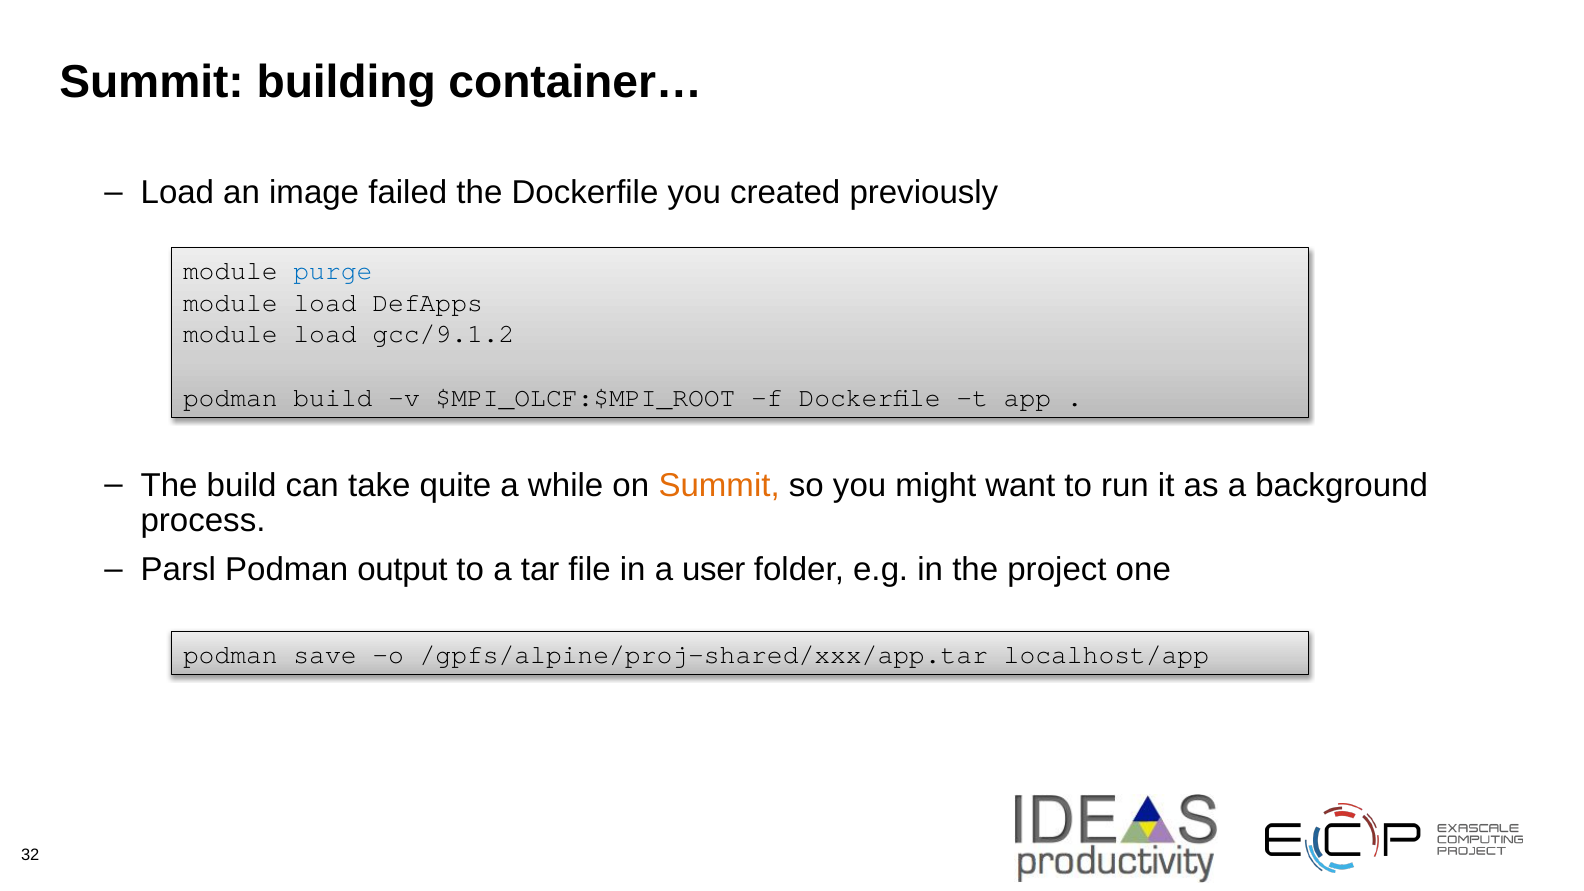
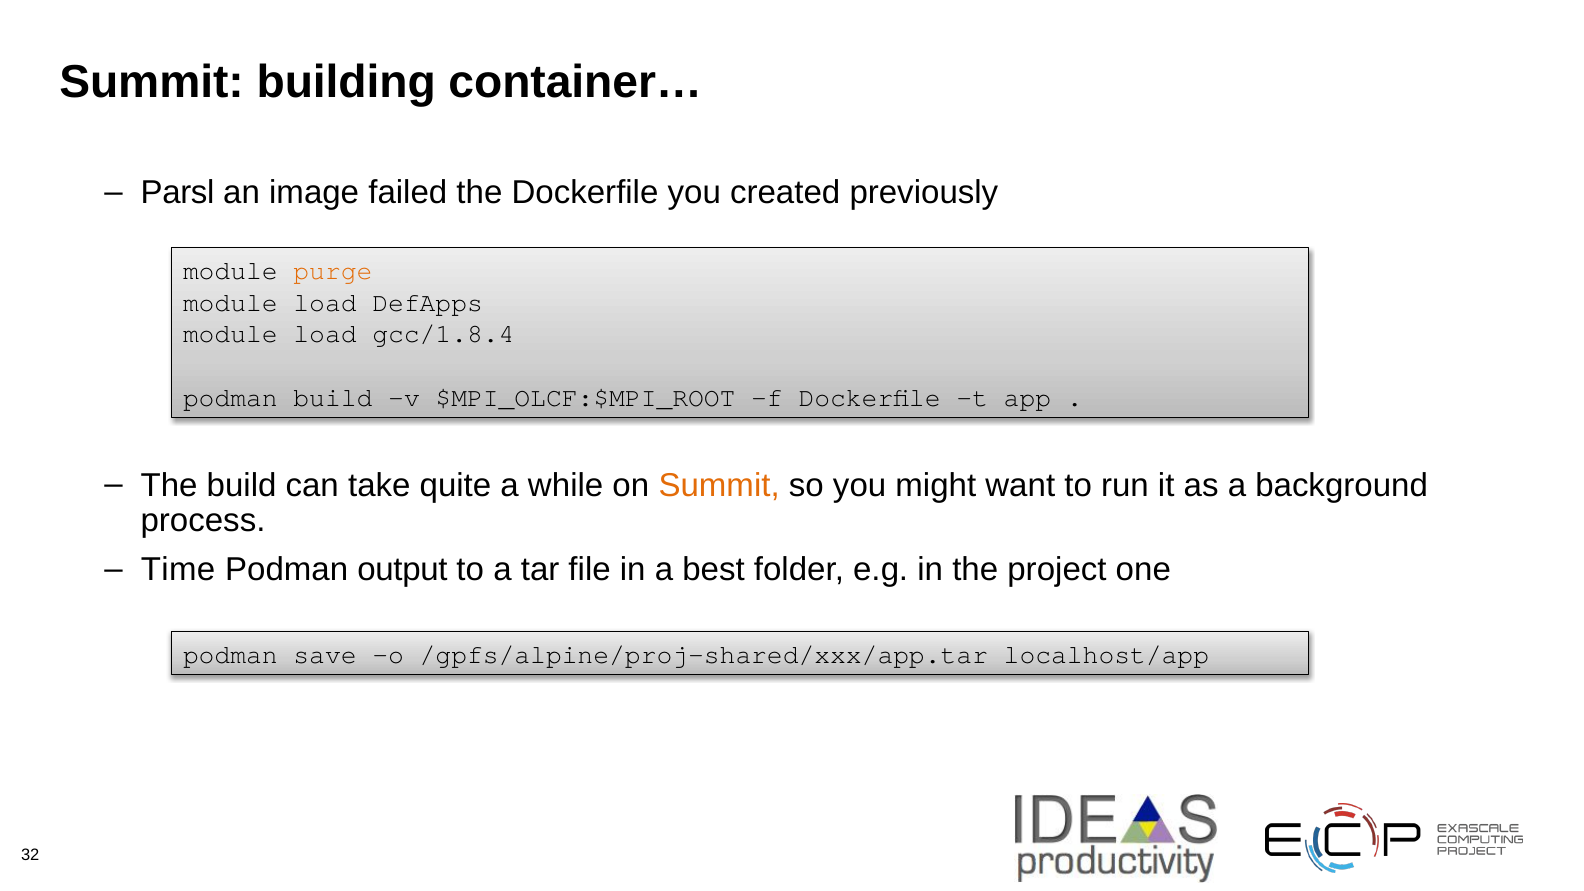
Load: Load -> Parsl (178, 193)
purge colour: blue -> orange (333, 271)
gcc/9.1.2: gcc/9.1.2 -> gcc/1.8.4 (443, 334)
Parsl: Parsl -> Time (178, 570)
user: user -> best (714, 570)
